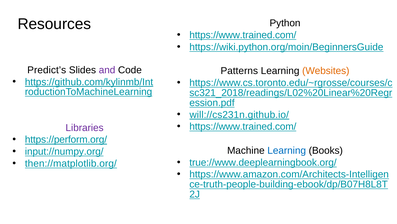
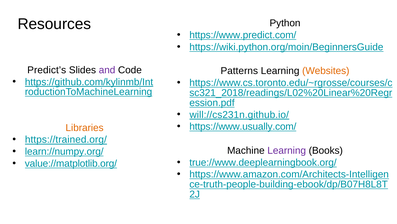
https://www.trained.com/: https://www.trained.com/ -> https://www.predict.com/ (243, 35)
https://www.trained.com/: https://www.trained.com/ -> https://www.usually.com/ (243, 126)
Libraries colour: purple -> orange (85, 127)
https://perform.org/: https://perform.org/ -> https://trained.org/ (66, 139)
Learning colour: blue -> purple (287, 150)
input://numpy.org/: input://numpy.org/ -> learn://numpy.org/ (64, 151)
then://matplotlib.org/: then://matplotlib.org/ -> value://matplotlib.org/ (71, 163)
